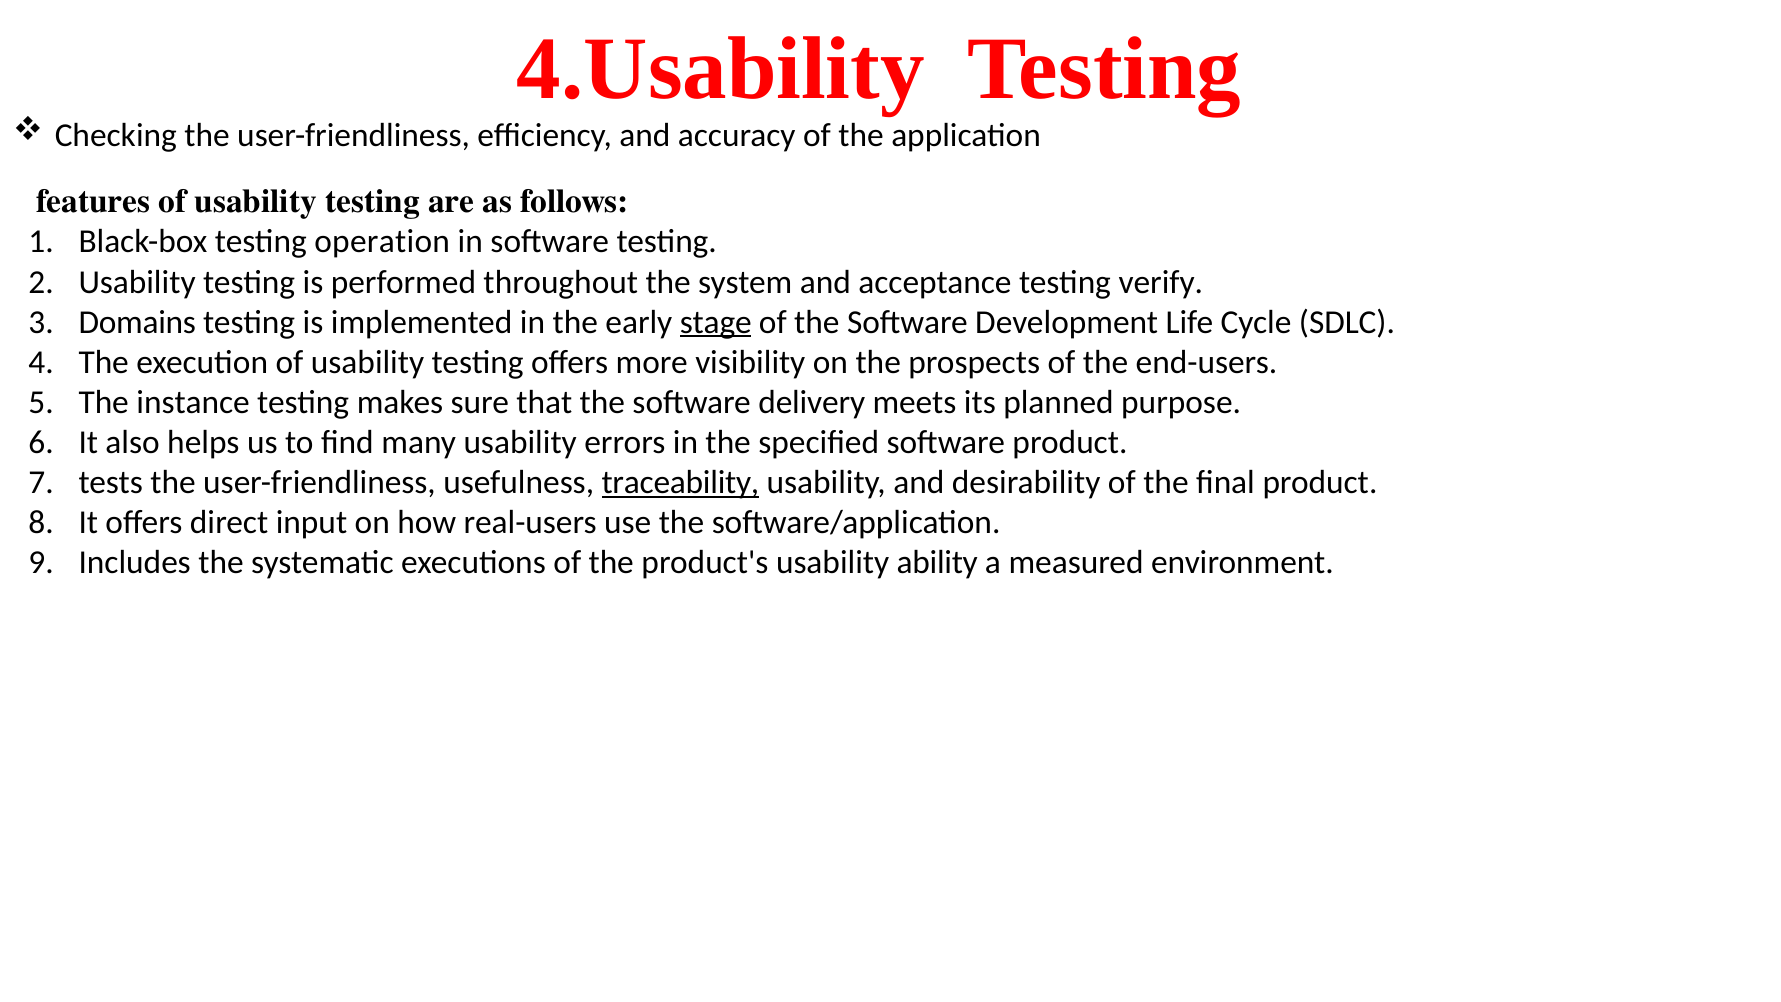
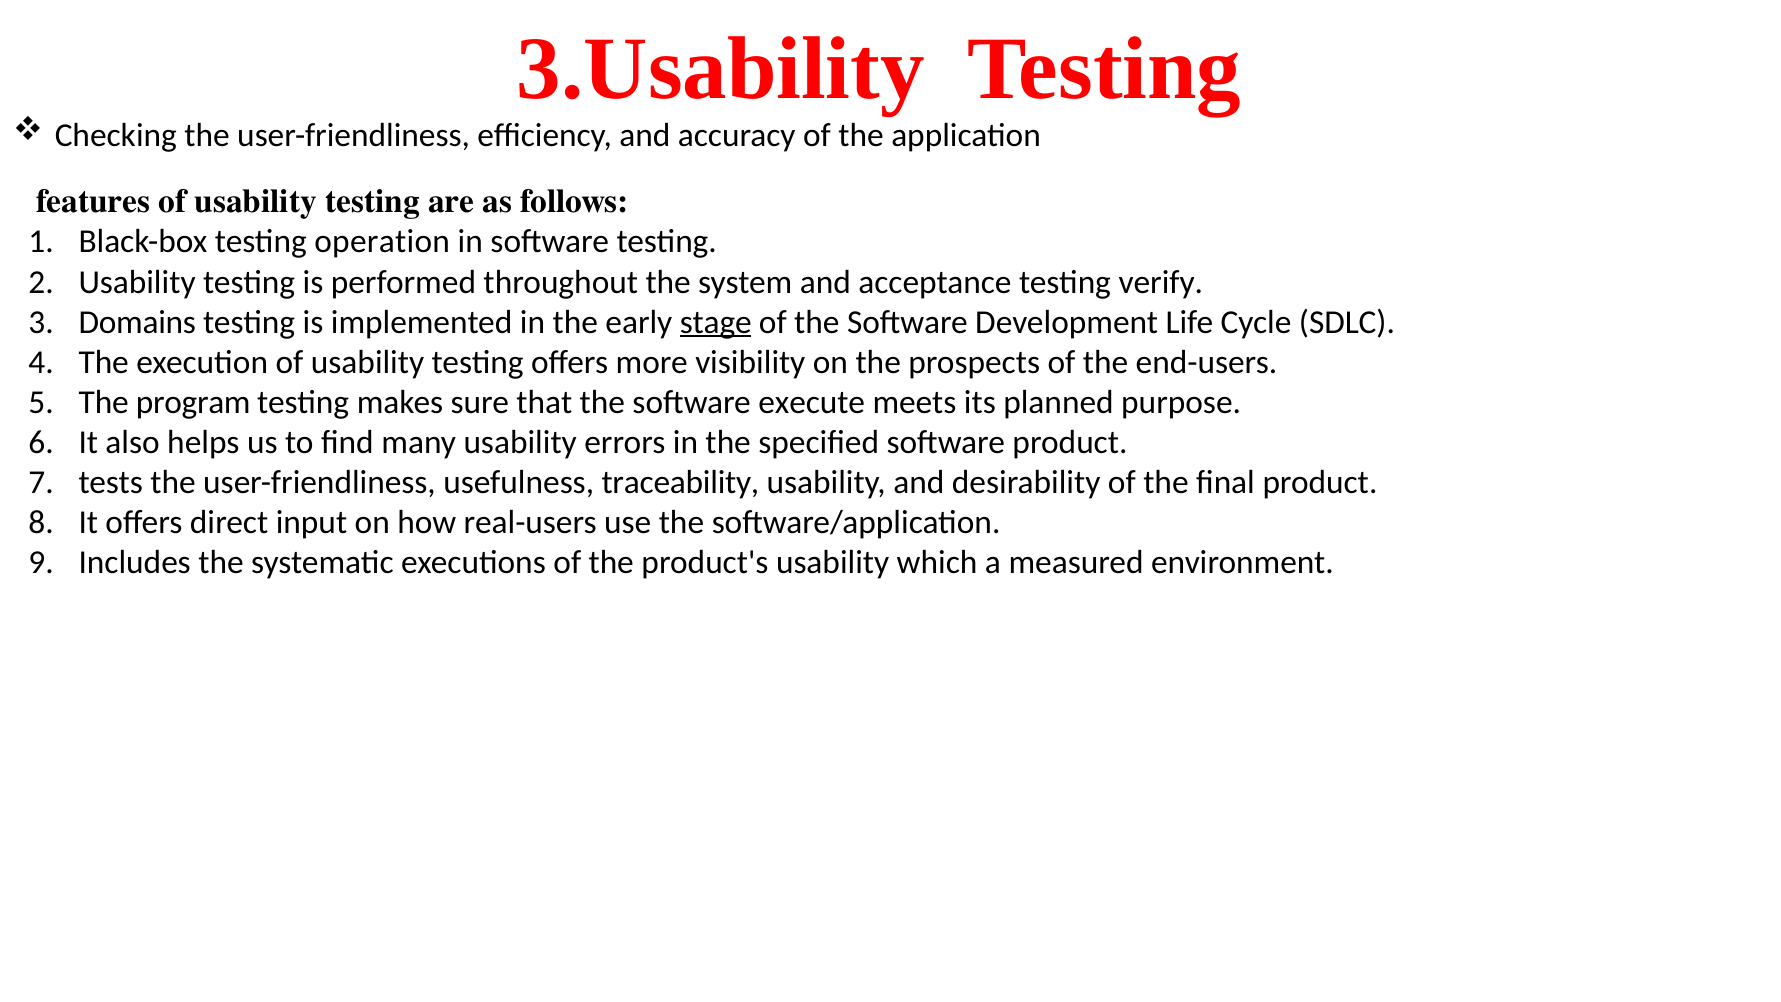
4.Usability: 4.Usability -> 3.Usability (721, 69)
instance: instance -> program (193, 402)
delivery: delivery -> execute (812, 402)
traceability underline: present -> none (680, 482)
ability: ability -> which (937, 562)
